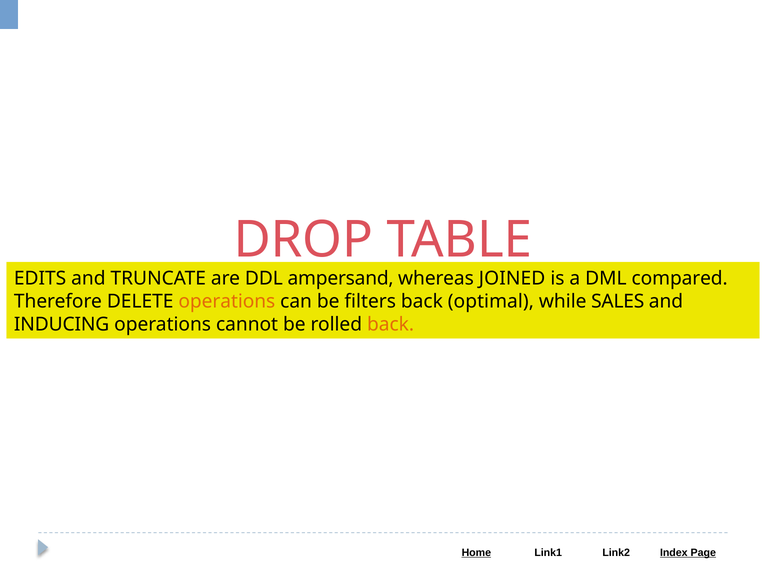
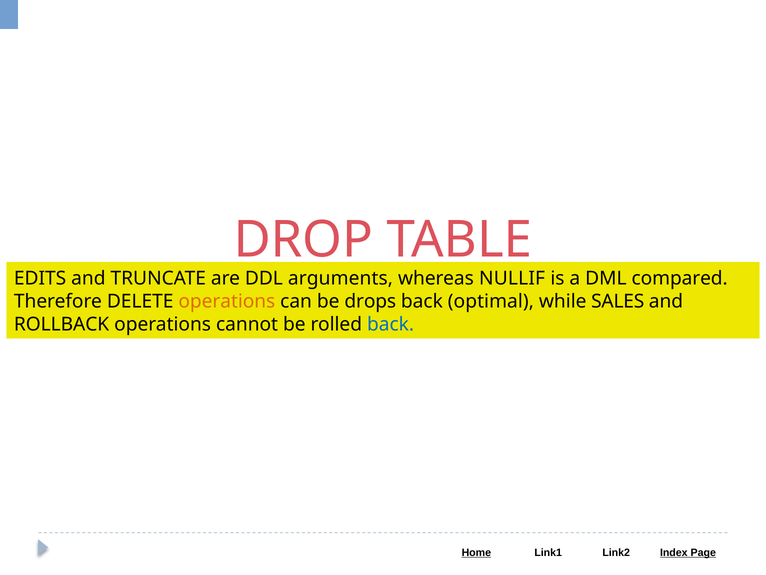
ampersand: ampersand -> arguments (340, 278)
JOINED: JOINED -> NULLIF (512, 278)
filters: filters -> drops (370, 301)
INDUCING: INDUCING -> ROLLBACK (62, 324)
back colour: orange -> blue (391, 324)
